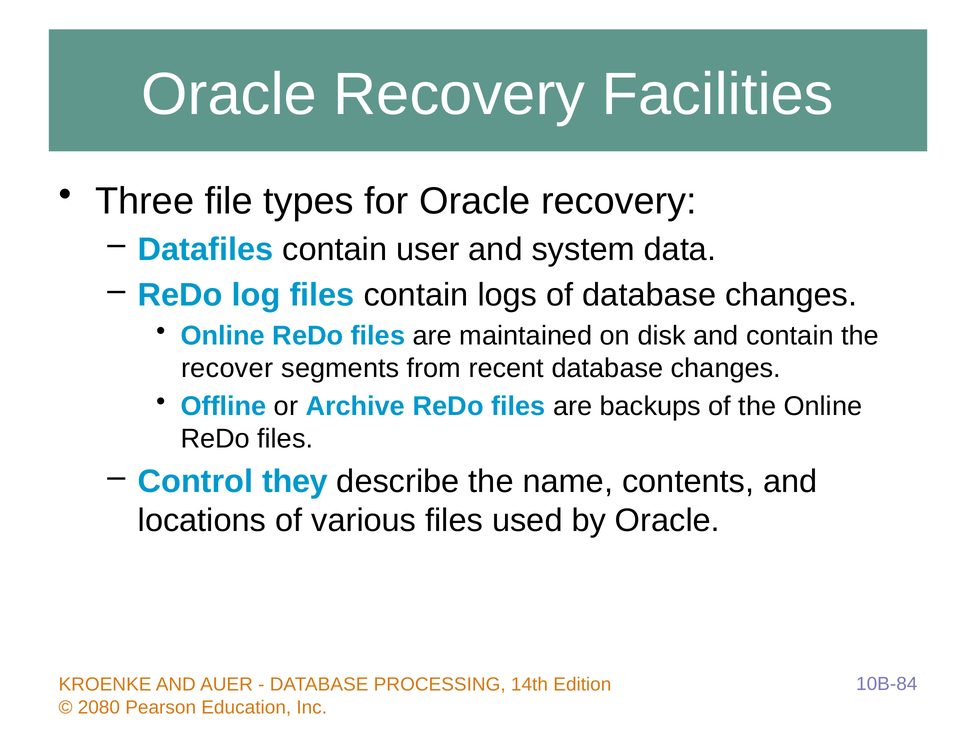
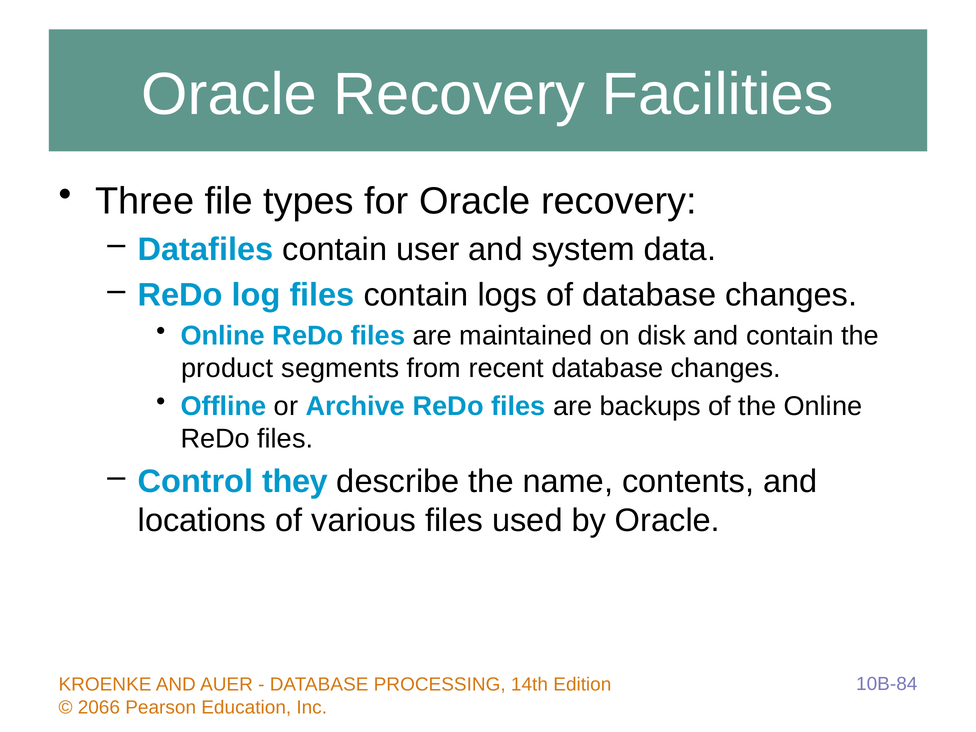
recover: recover -> product (227, 368)
2080: 2080 -> 2066 (99, 707)
